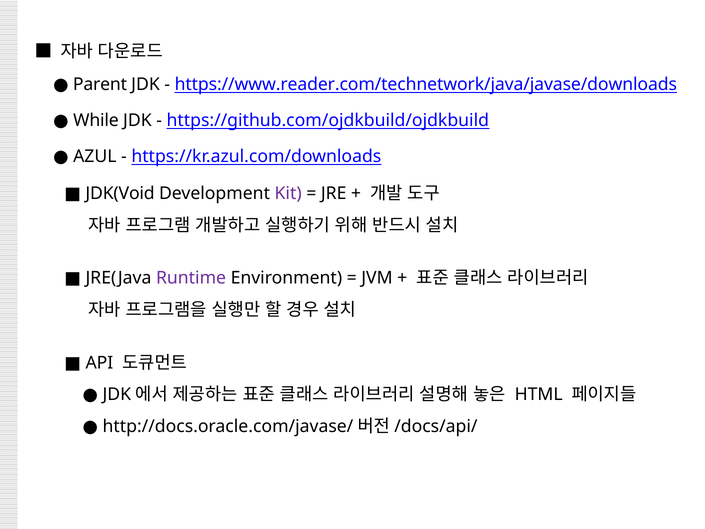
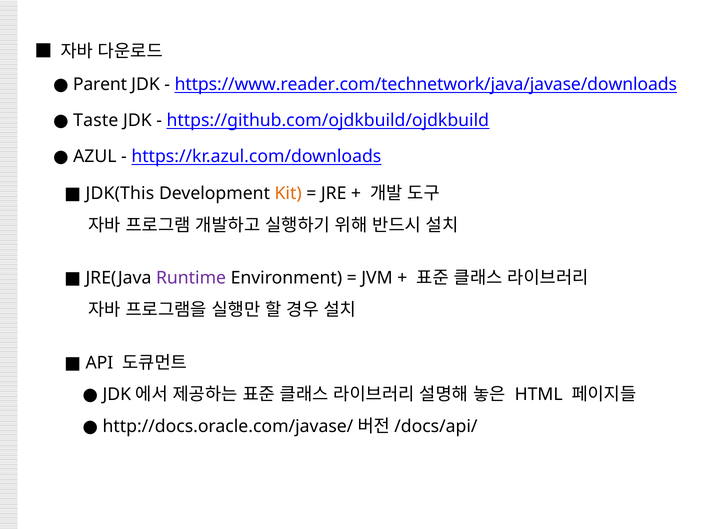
While: While -> Taste (96, 121)
JDK(Void: JDK(Void -> JDK(This (120, 193)
Kit colour: purple -> orange (288, 193)
